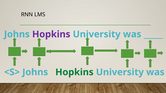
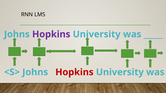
Hopkins colour: green -> red (74, 72)
